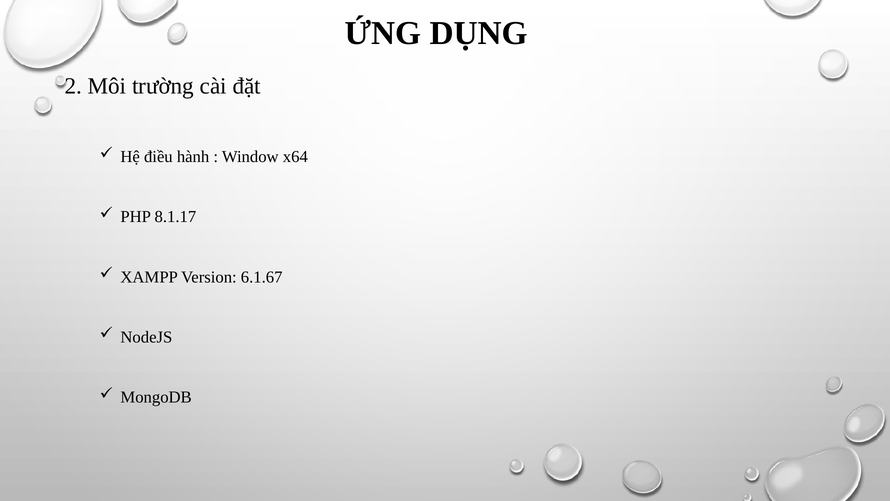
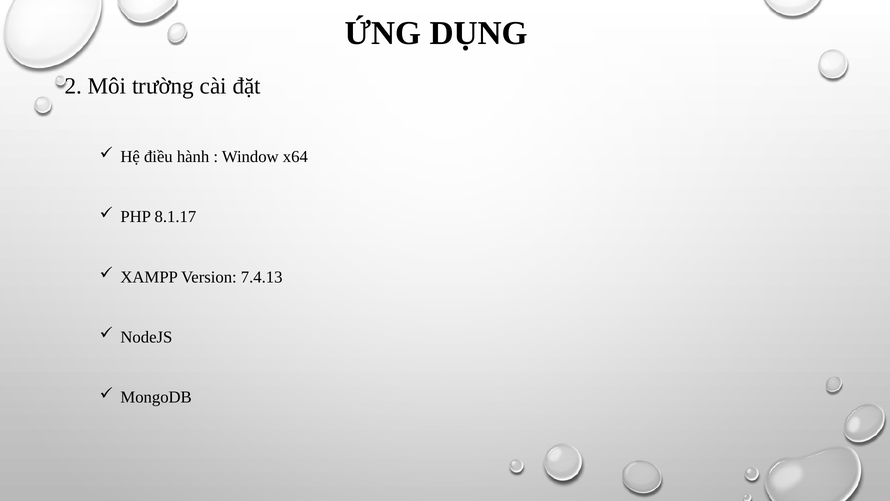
6.1.67: 6.1.67 -> 7.4.13 (262, 277)
